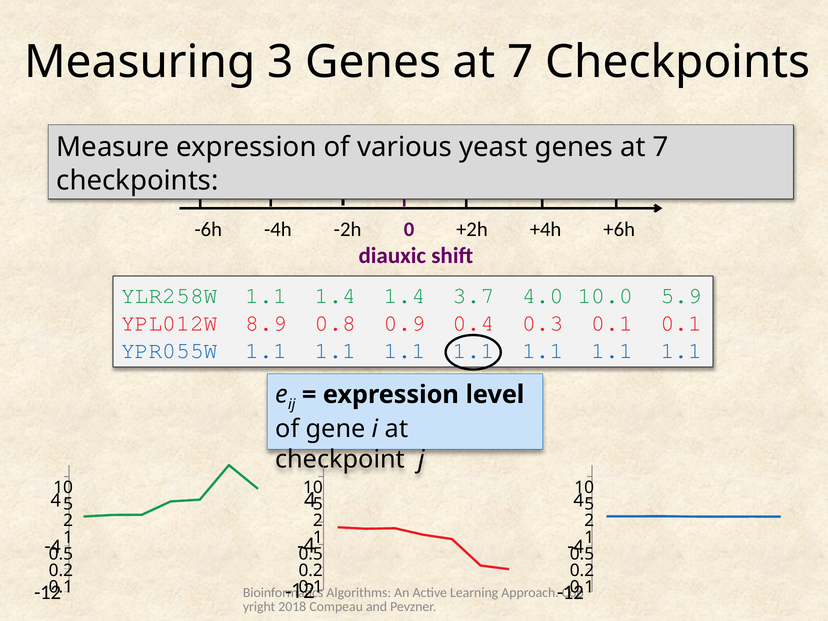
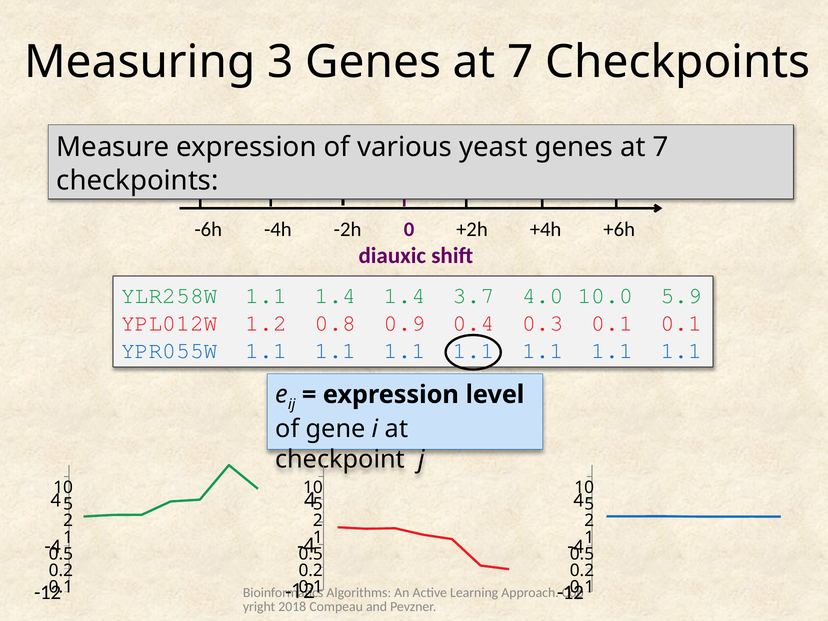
8.9: 8.9 -> 1.2 (266, 323)
